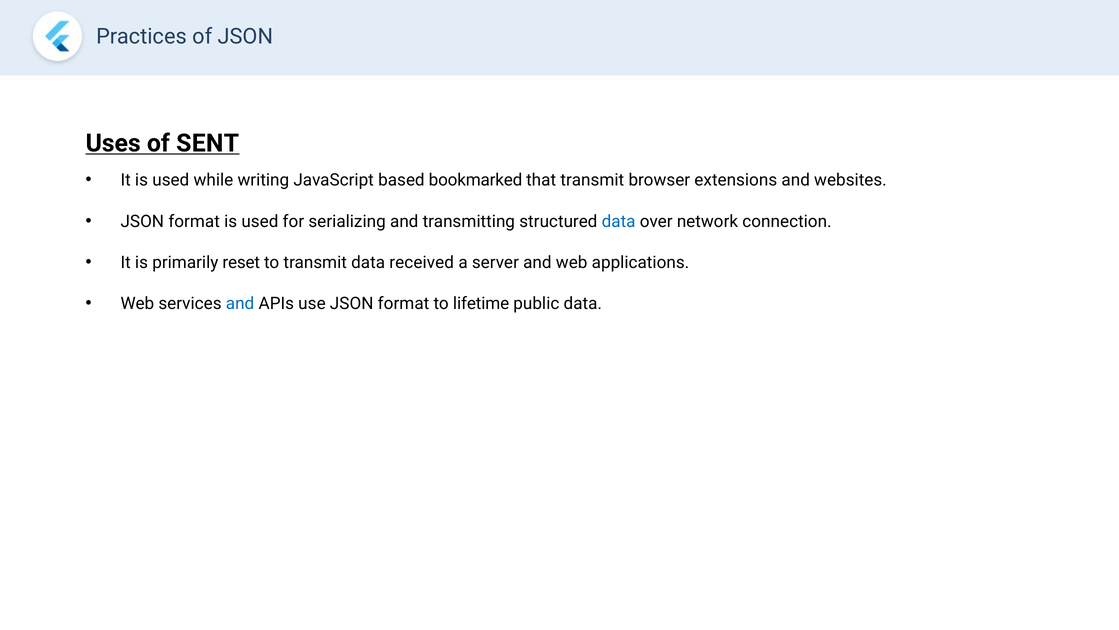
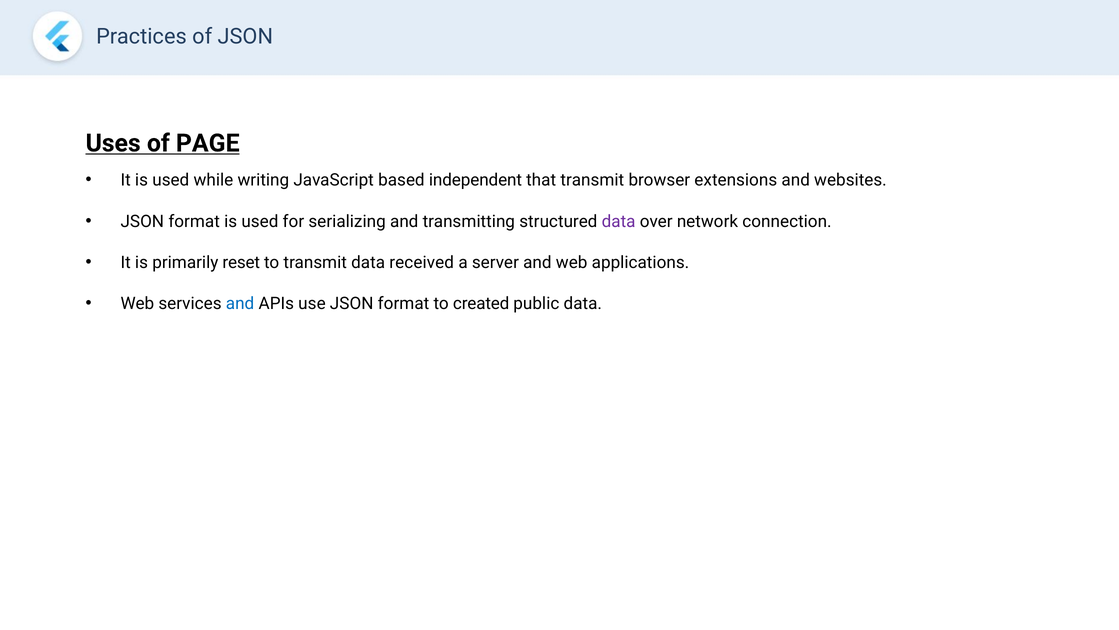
SENT: SENT -> PAGE (208, 143)
bookmarked: bookmarked -> independent (475, 180)
data colour: blue -> purple (619, 221)
lifetime: lifetime -> created (481, 303)
